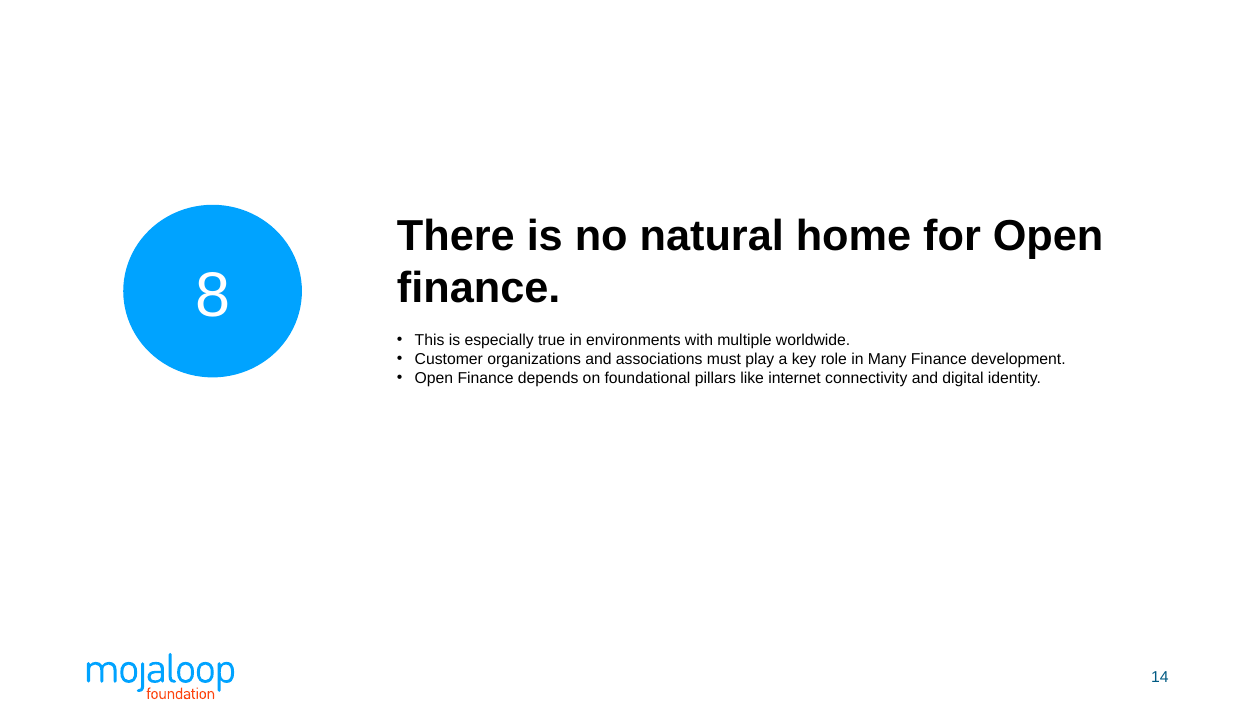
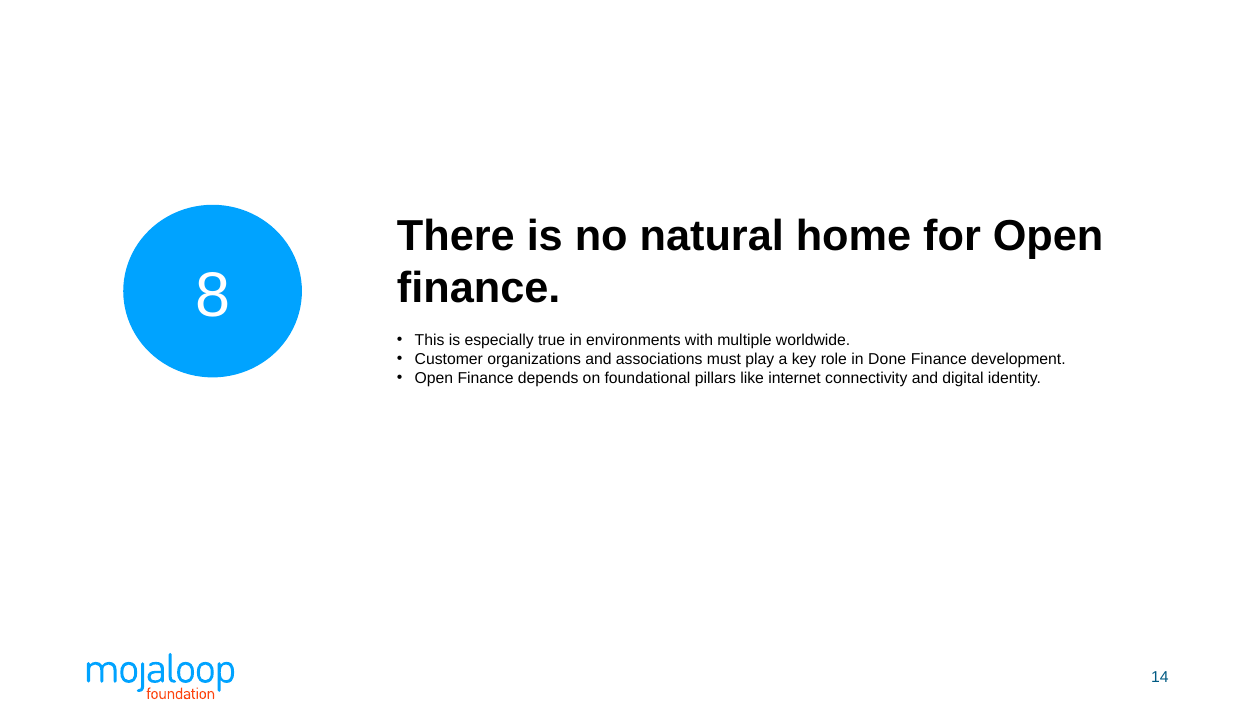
Many: Many -> Done (887, 359)
